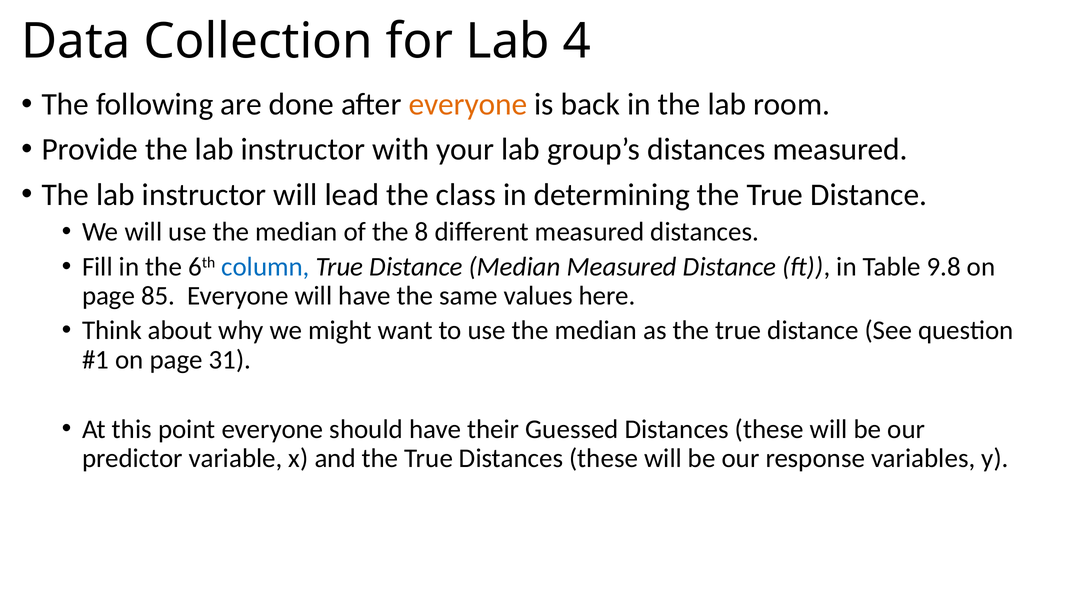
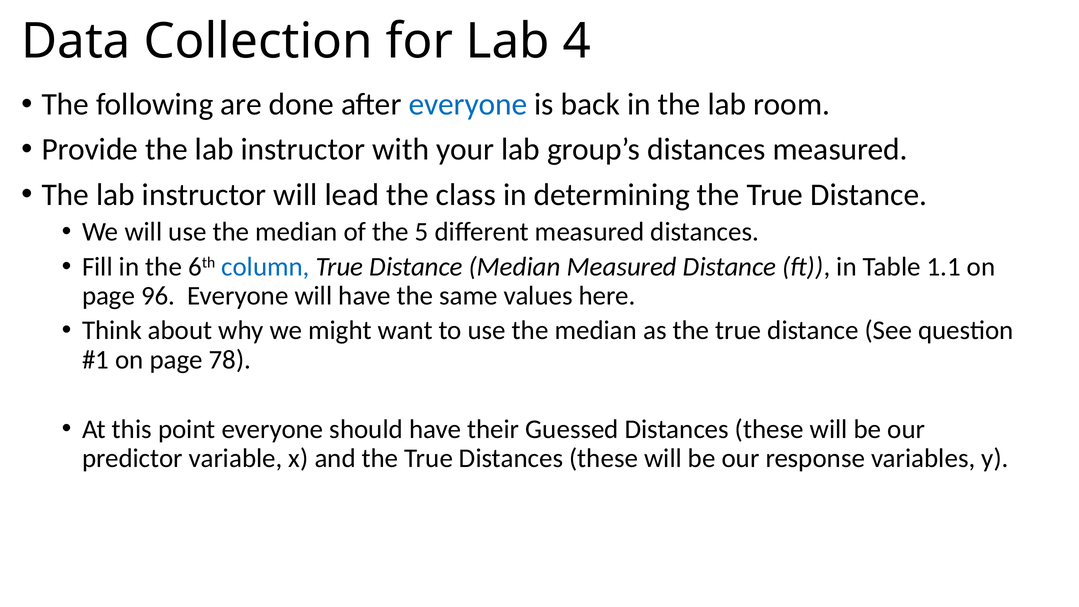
everyone colour: orange -> blue (468, 104)
8: 8 -> 5 (422, 232)
9.8: 9.8 -> 1.1 (944, 267)
85: 85 -> 96 (158, 296)
31: 31 -> 78 (230, 360)
